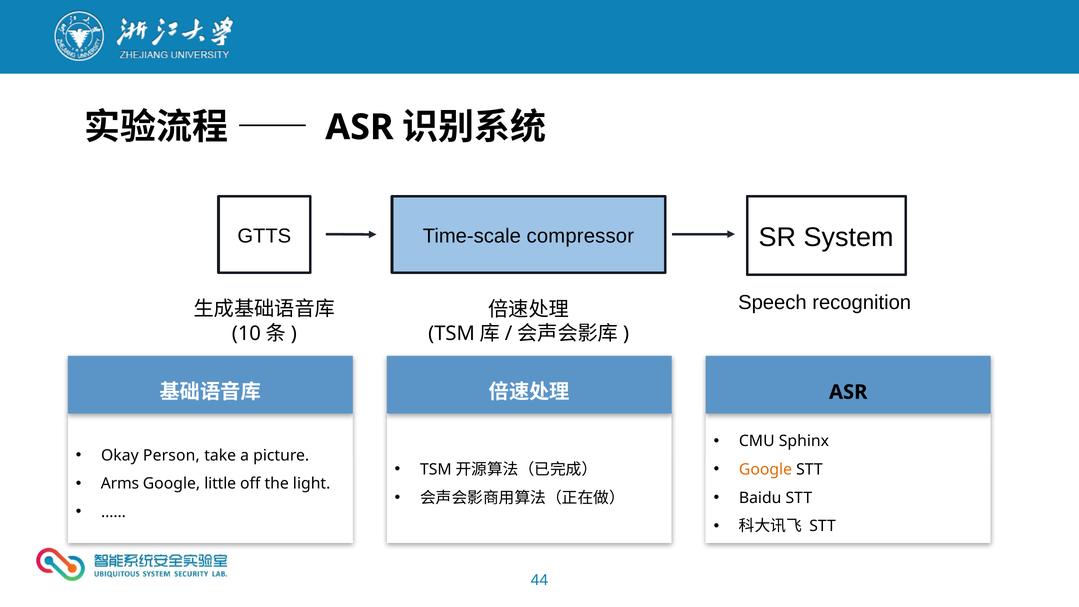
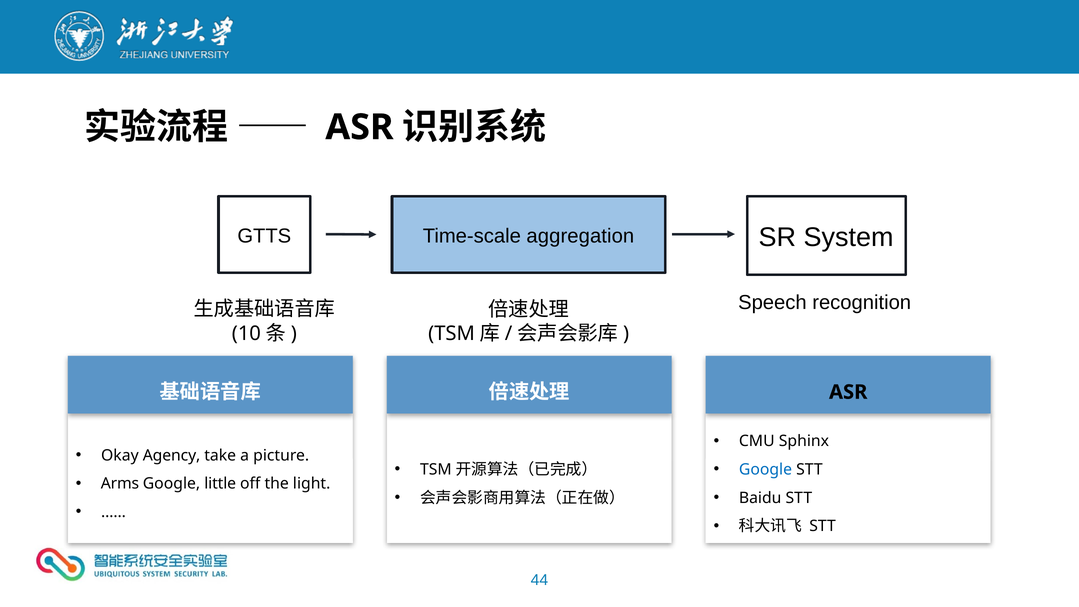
compressor: compressor -> aggregation (580, 236)
Person: Person -> Agency (172, 455)
Google colour: orange -> blue (766, 469)
